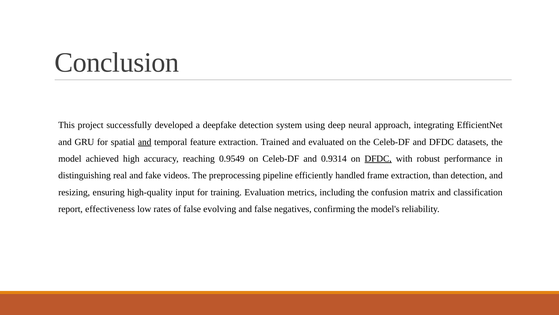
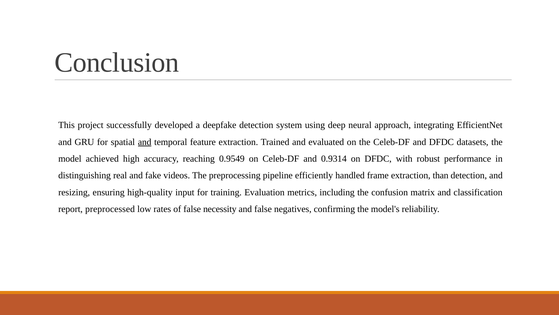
DFDC underline: present -> none (378, 158)
effectiveness: effectiveness -> preprocessed (110, 209)
evolving: evolving -> necessity (220, 209)
